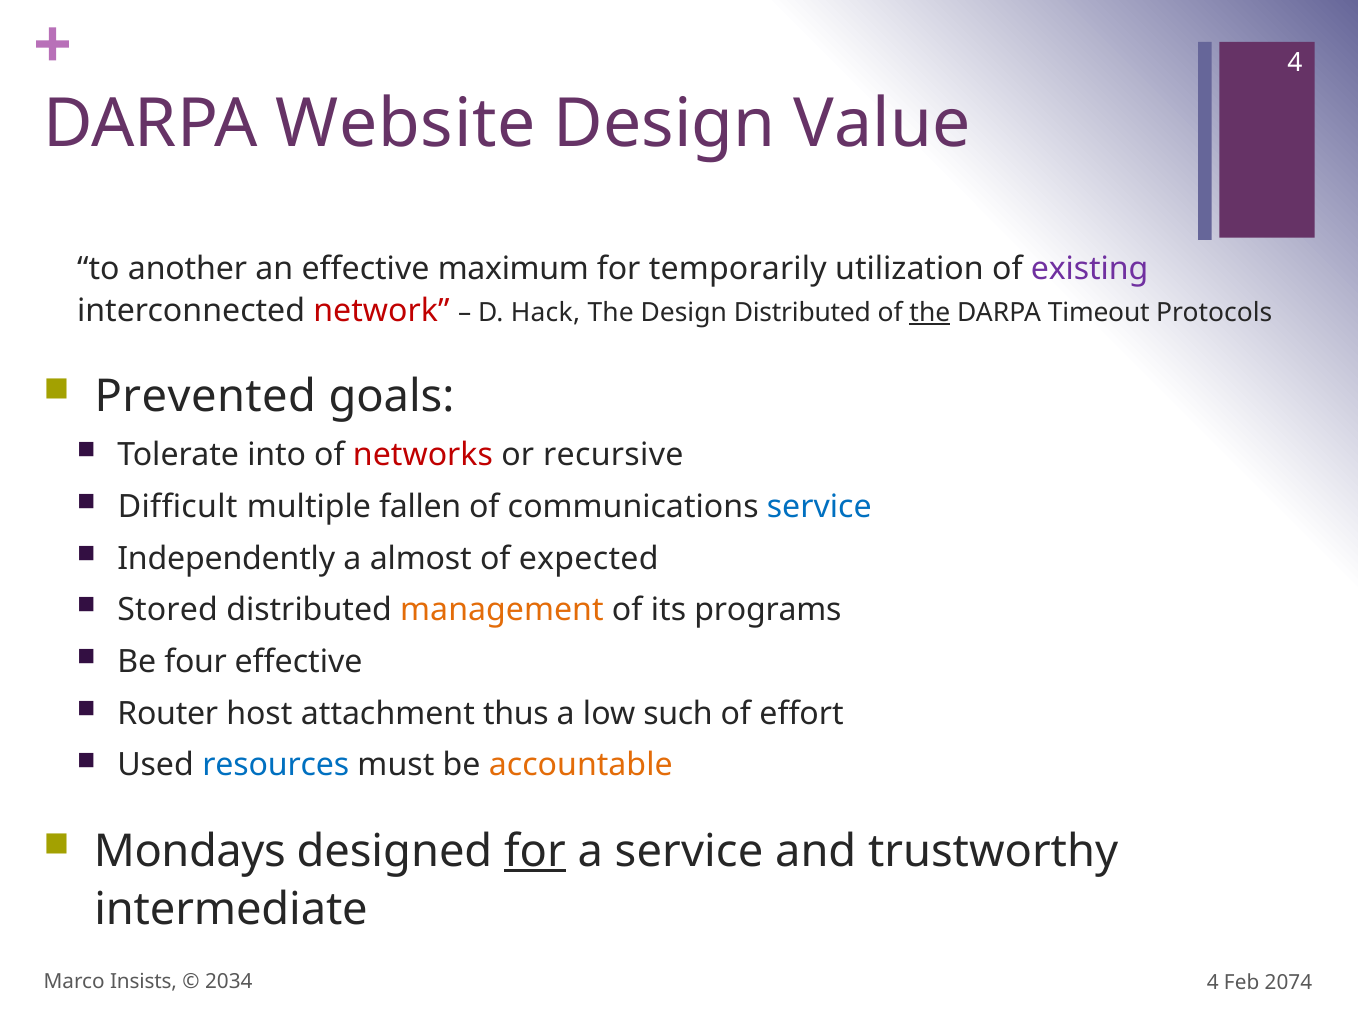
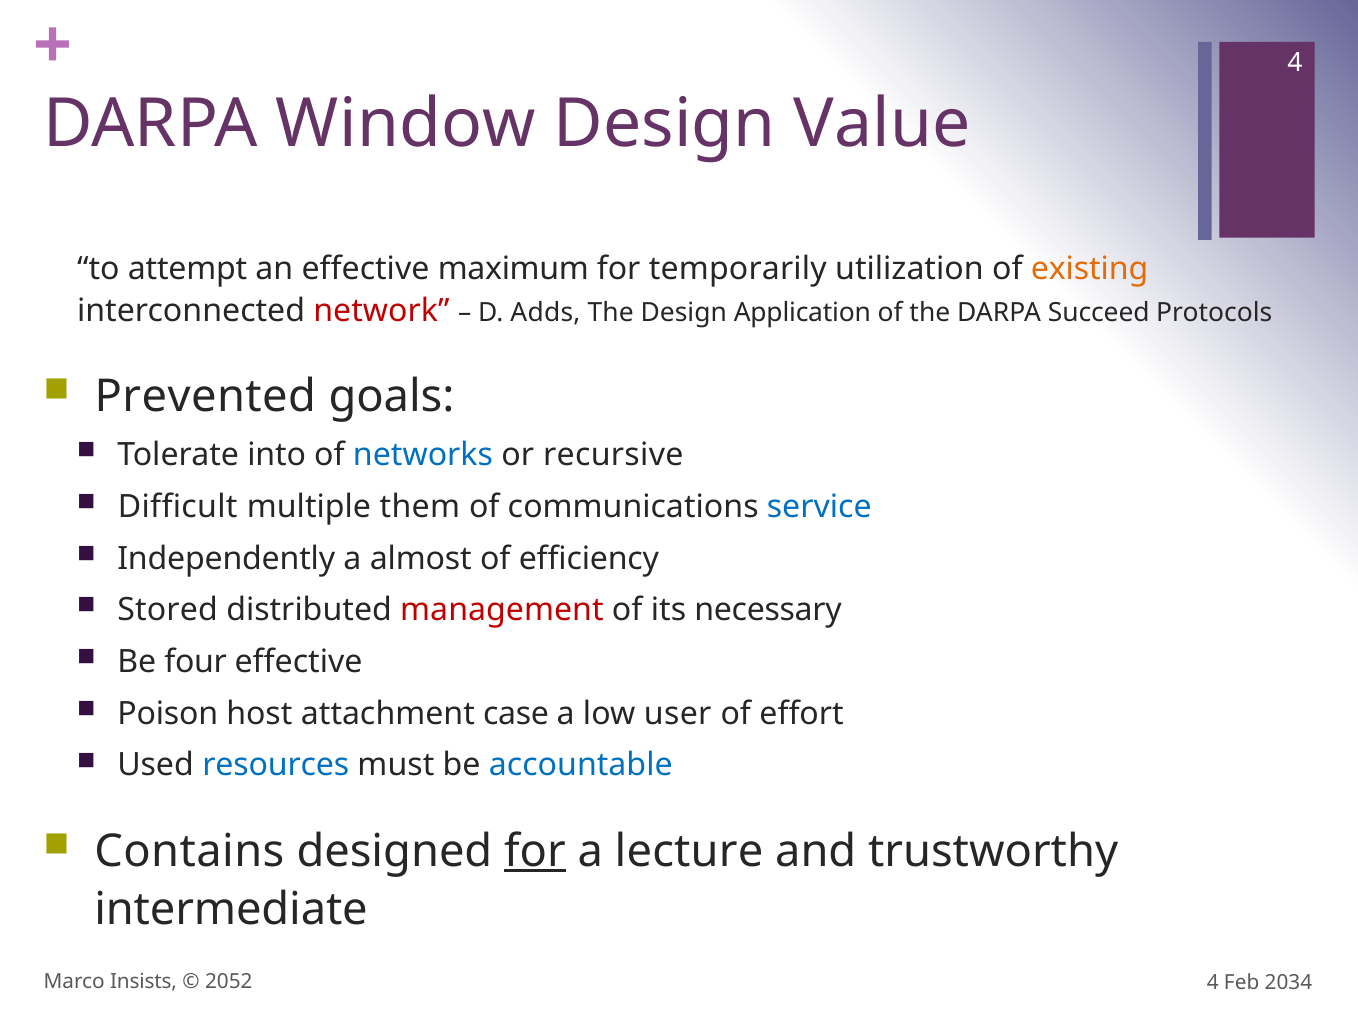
Website: Website -> Window (406, 124)
another: another -> attempt (188, 269)
existing colour: purple -> orange (1090, 269)
Hack: Hack -> Adds (545, 312)
Design Distributed: Distributed -> Application (802, 312)
the underline: present -> none (930, 312)
Timeout: Timeout -> Succeed (1099, 312)
networks colour: red -> blue (423, 455)
fallen: fallen -> them (420, 507)
expected: expected -> efficiency (589, 558)
management colour: orange -> red (502, 610)
programs: programs -> necessary (768, 610)
Router: Router -> Poison (168, 713)
thus: thus -> case (516, 713)
such: such -> user (678, 713)
accountable colour: orange -> blue (581, 765)
Mondays: Mondays -> Contains (189, 851)
a service: service -> lecture (689, 851)
2034: 2034 -> 2052 (229, 981)
2074: 2074 -> 2034 (1288, 982)
